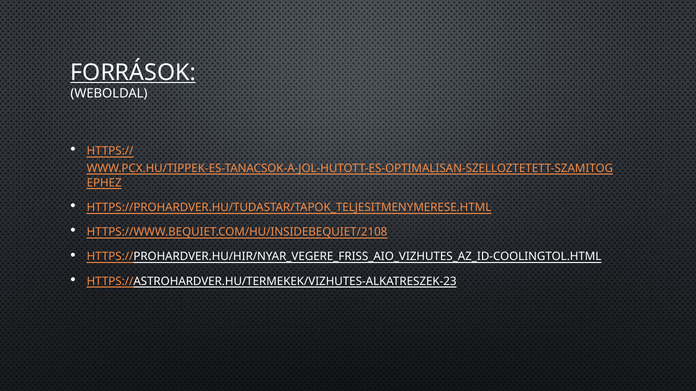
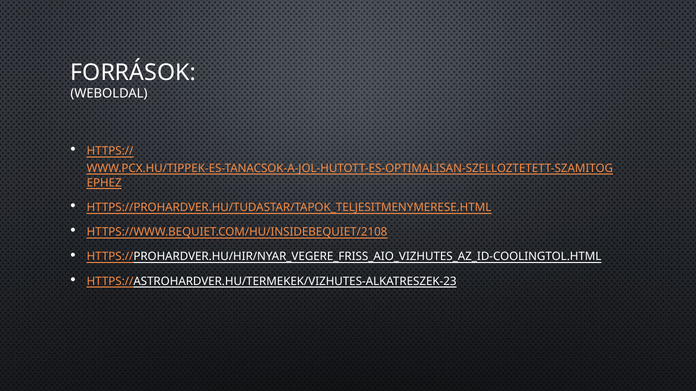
FORRÁSOK underline: present -> none (133, 73)
